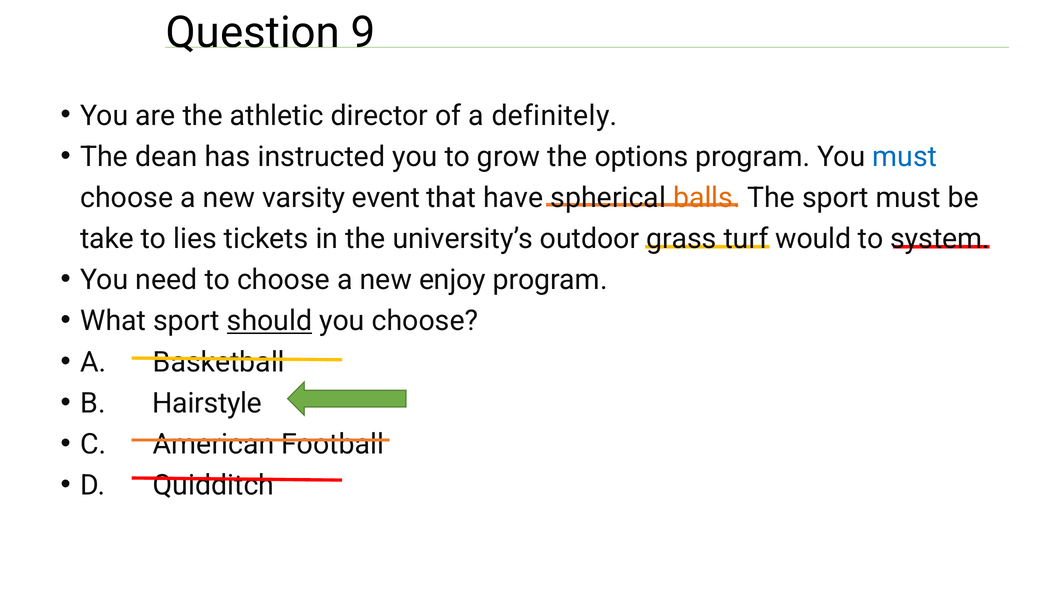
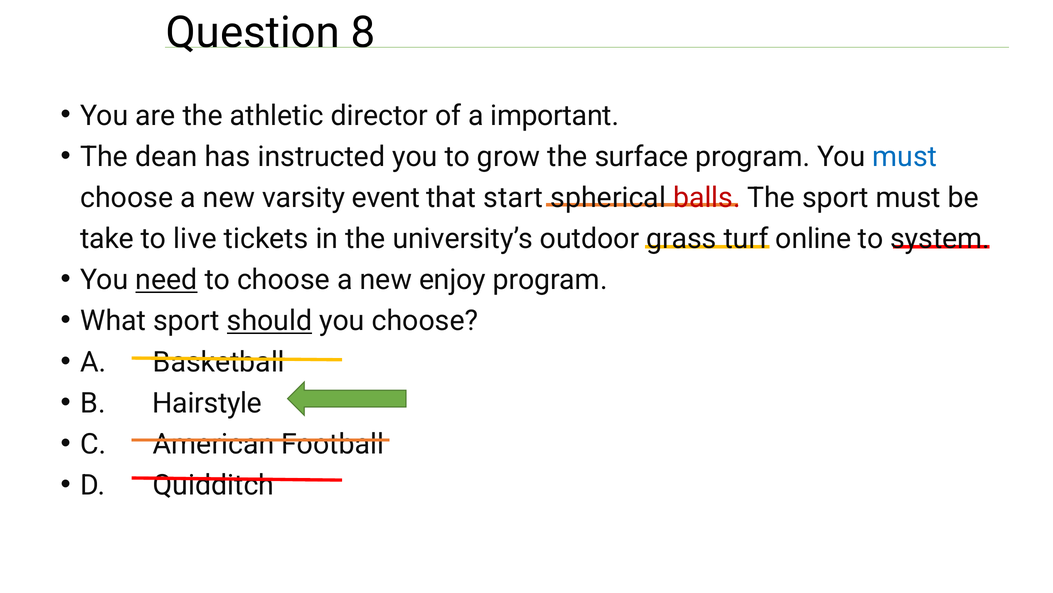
9: 9 -> 8 (363, 33)
definitely: definitely -> important (555, 115)
options: options -> surface (641, 156)
have: have -> start (513, 198)
balls colour: orange -> red (707, 198)
lies: lies -> live (195, 239)
would: would -> online (813, 239)
need underline: none -> present (166, 280)
